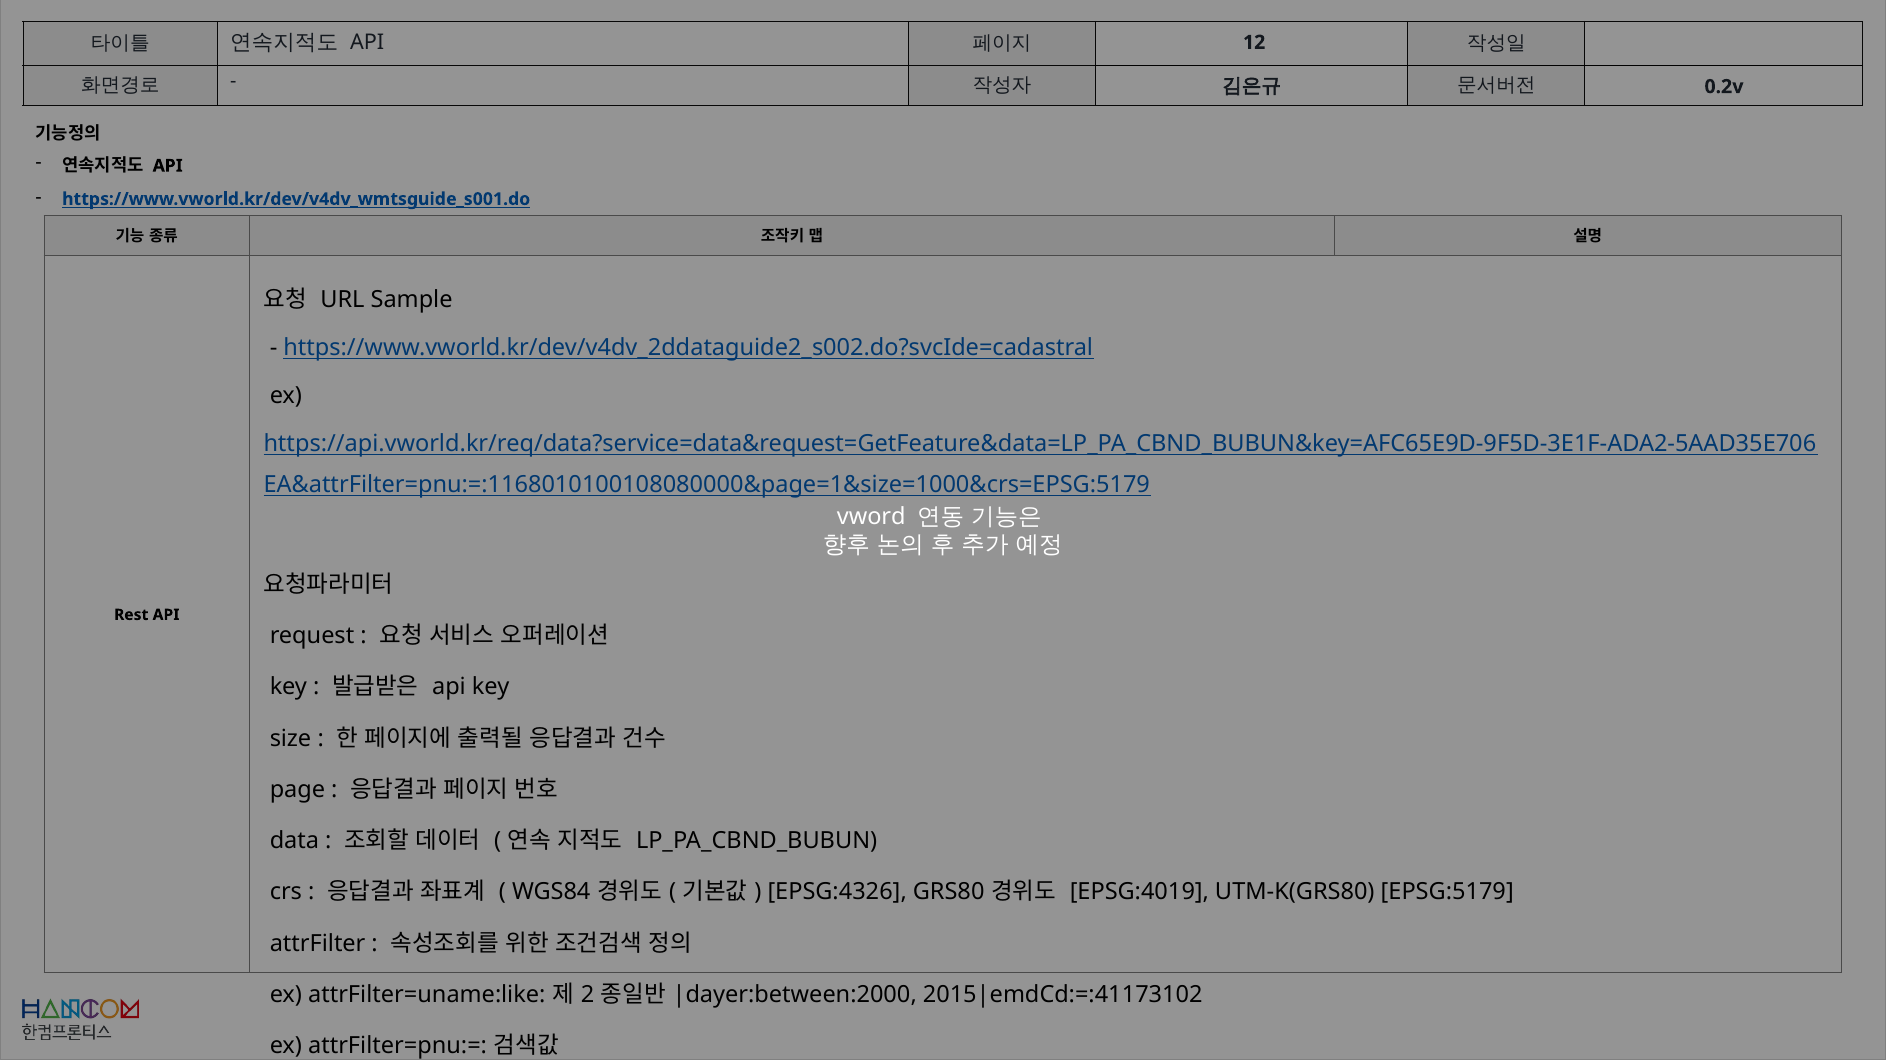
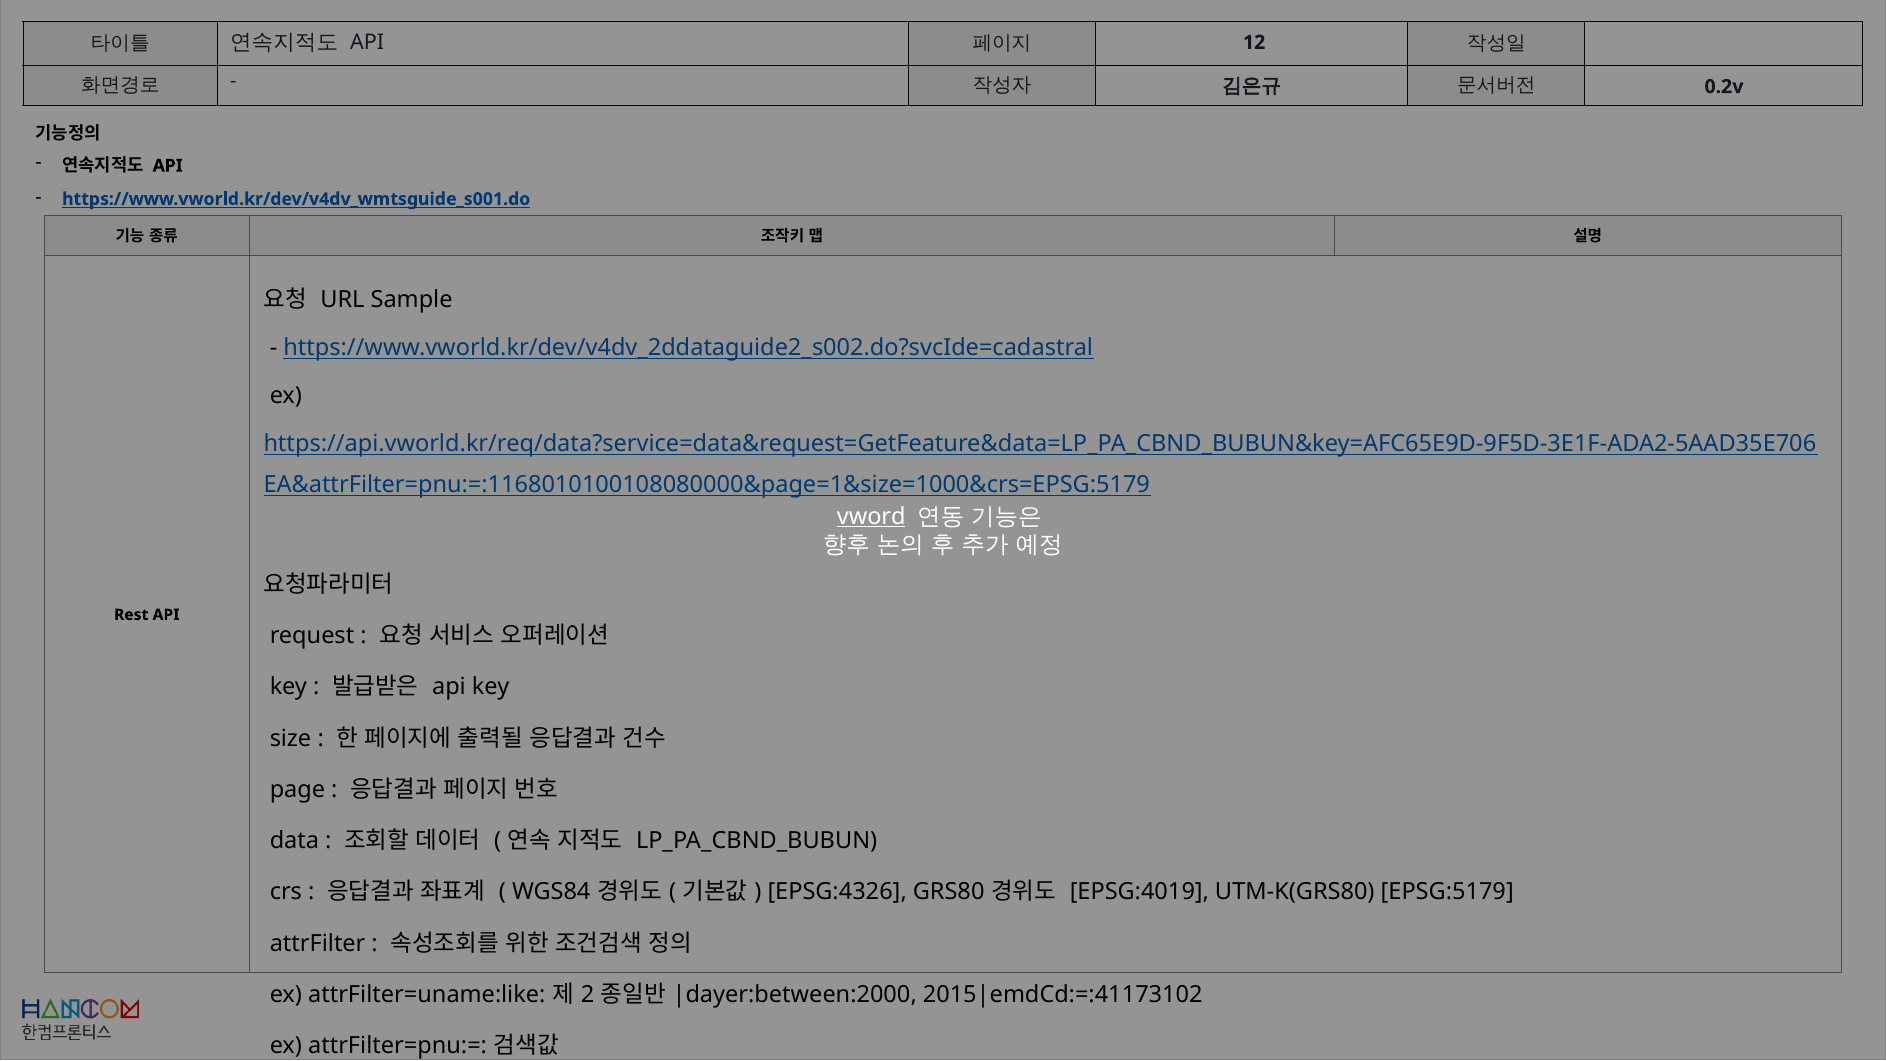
vword underline: none -> present (871, 516)
